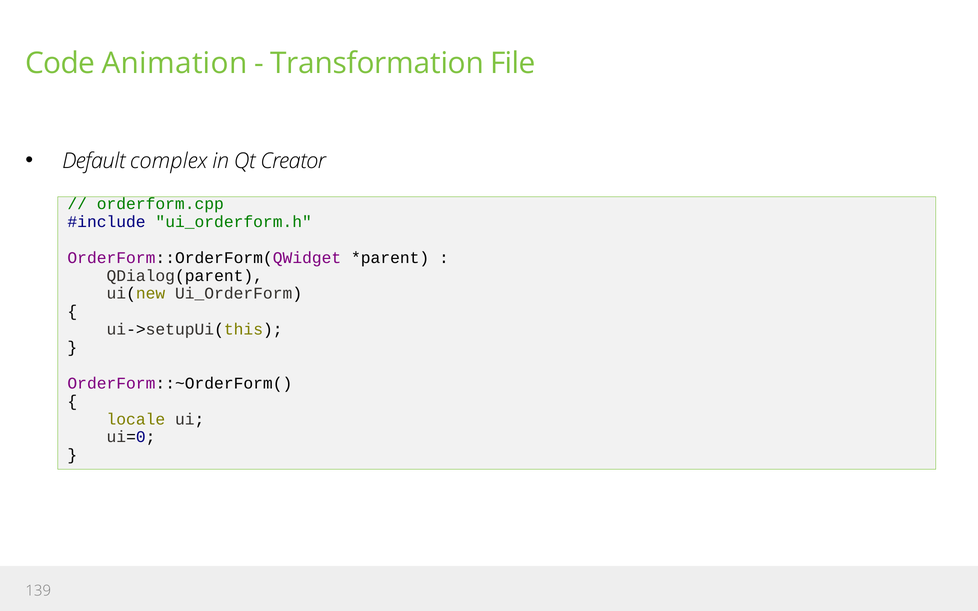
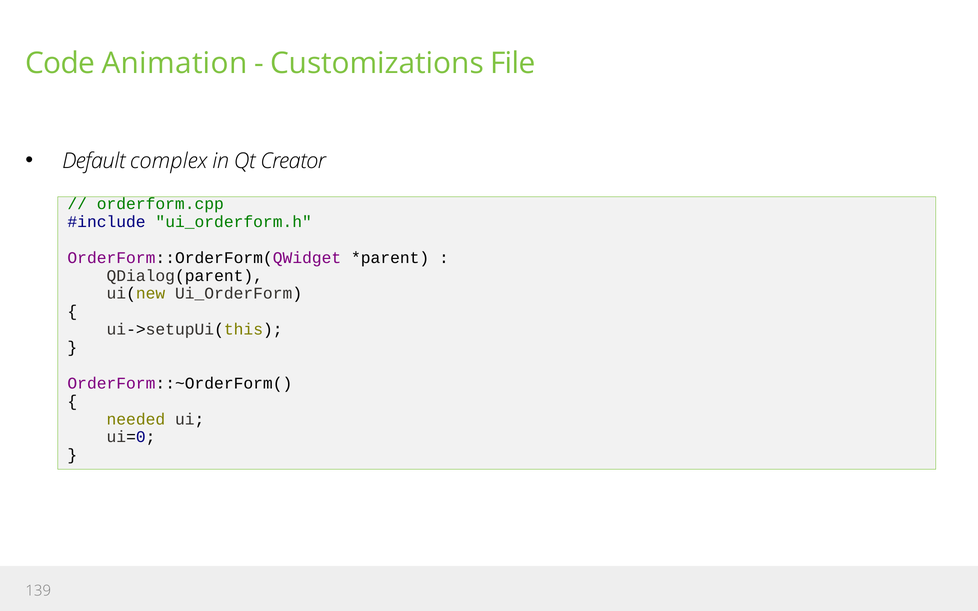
Transformation: Transformation -> Customizations (377, 63)
locale: locale -> needed (136, 419)
